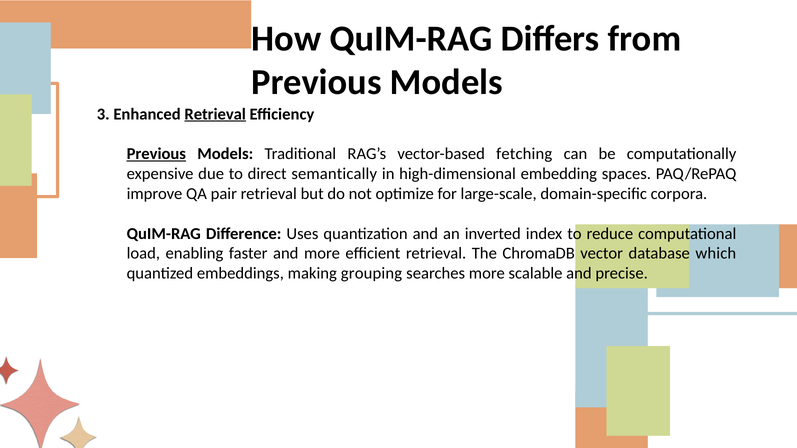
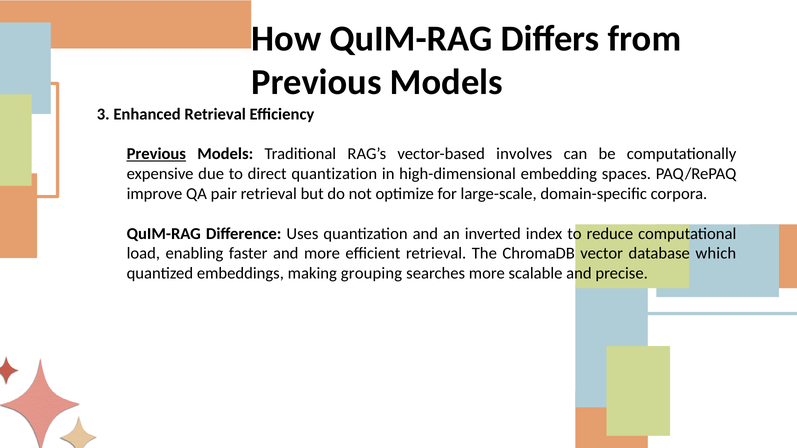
Retrieval underline: present -> none (215, 114)
fetching: fetching -> involves (524, 154)
direct semantically: semantically -> quantization (334, 174)
